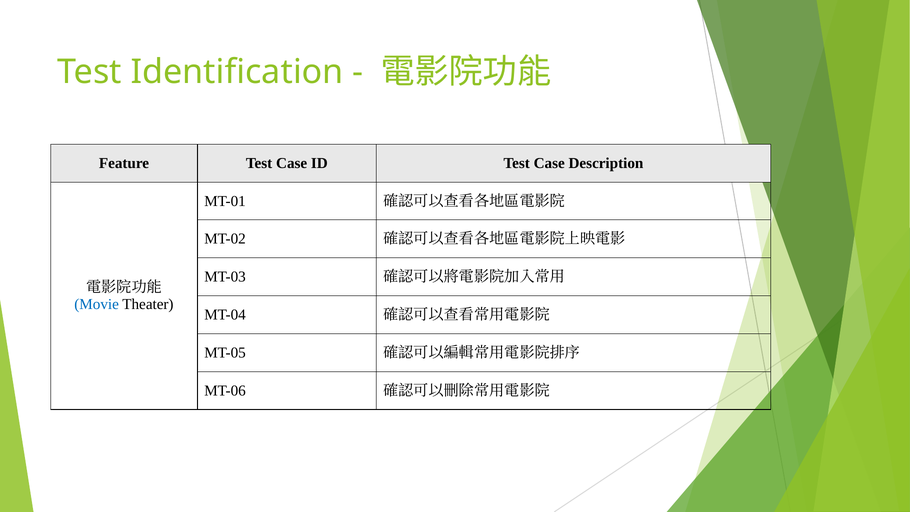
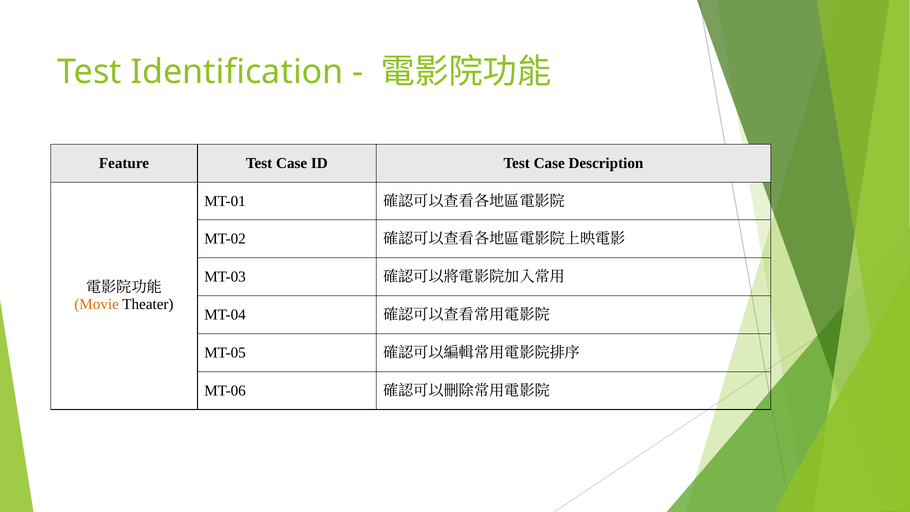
Movie colour: blue -> orange (97, 304)
